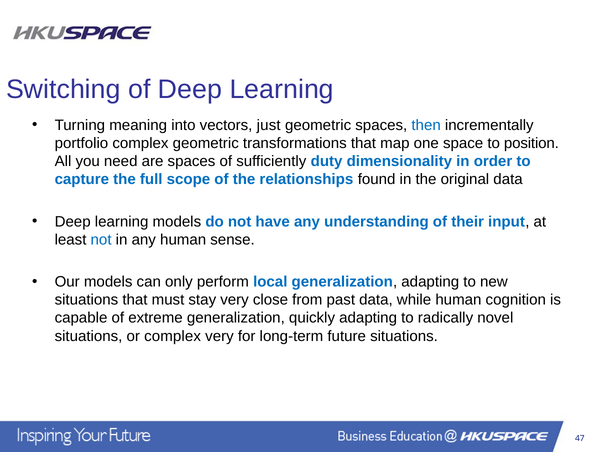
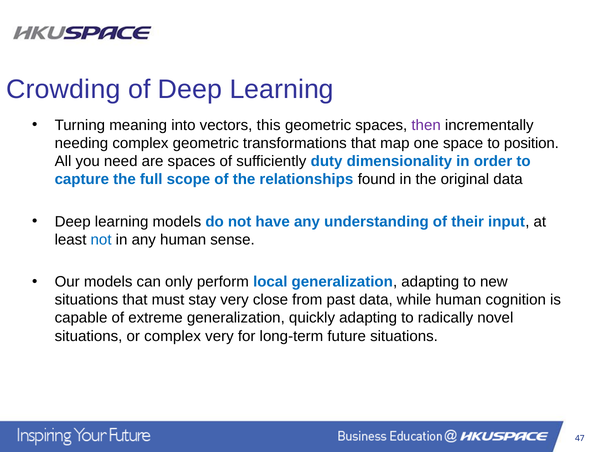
Switching: Switching -> Crowding (63, 90)
just: just -> this (269, 125)
then colour: blue -> purple (426, 125)
portfolio: portfolio -> needing (81, 143)
